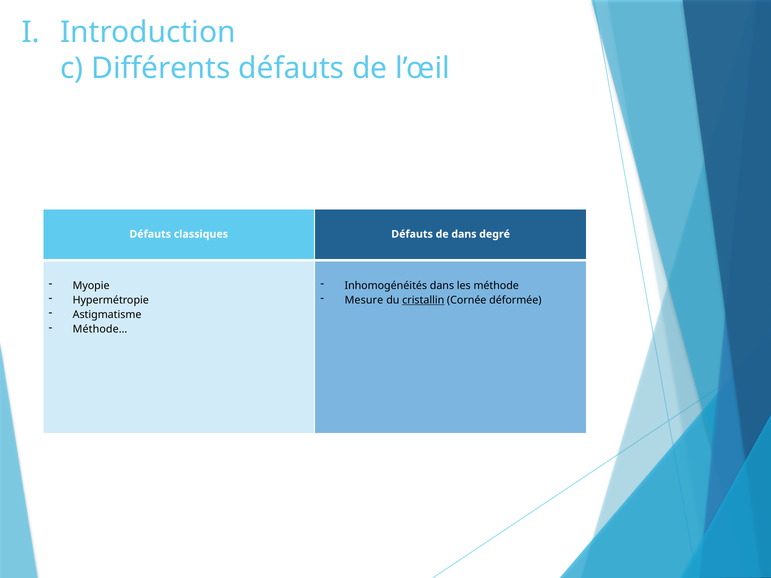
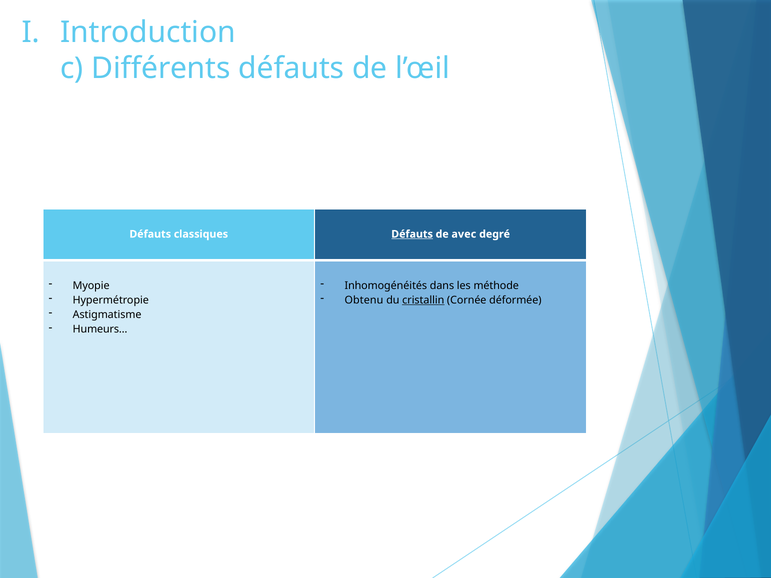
Défauts underline: none -> present (412, 234)
de dans: dans -> avec (464, 234)
Mesure: Mesure -> Obtenu (364, 300)
Méthode…: Méthode… -> Humeurs… (100, 329)
